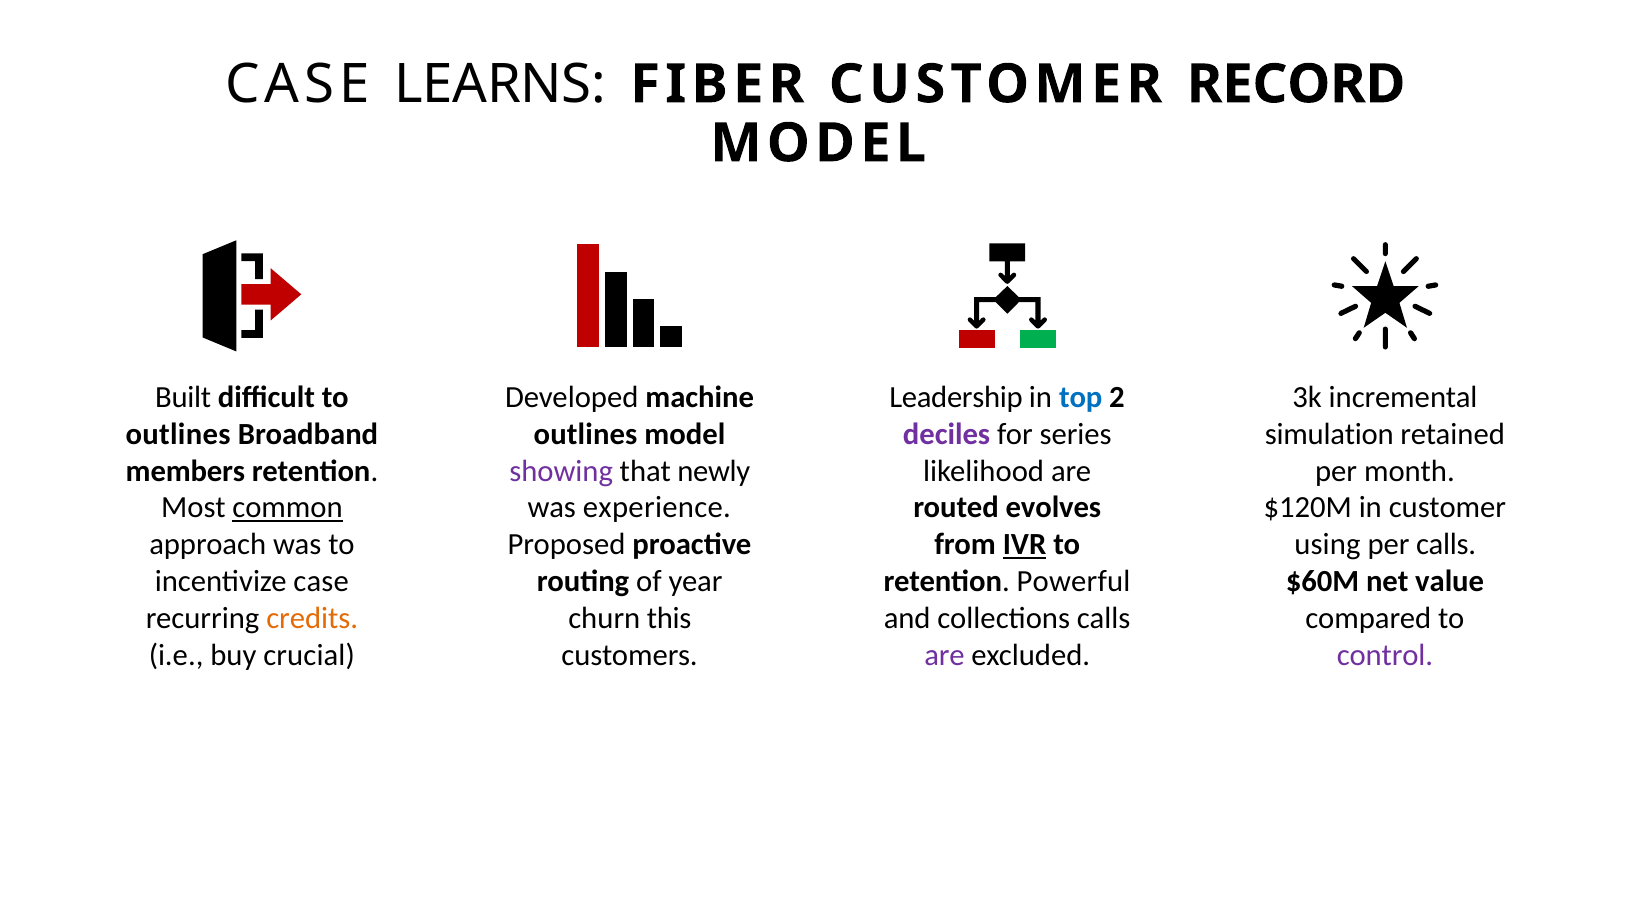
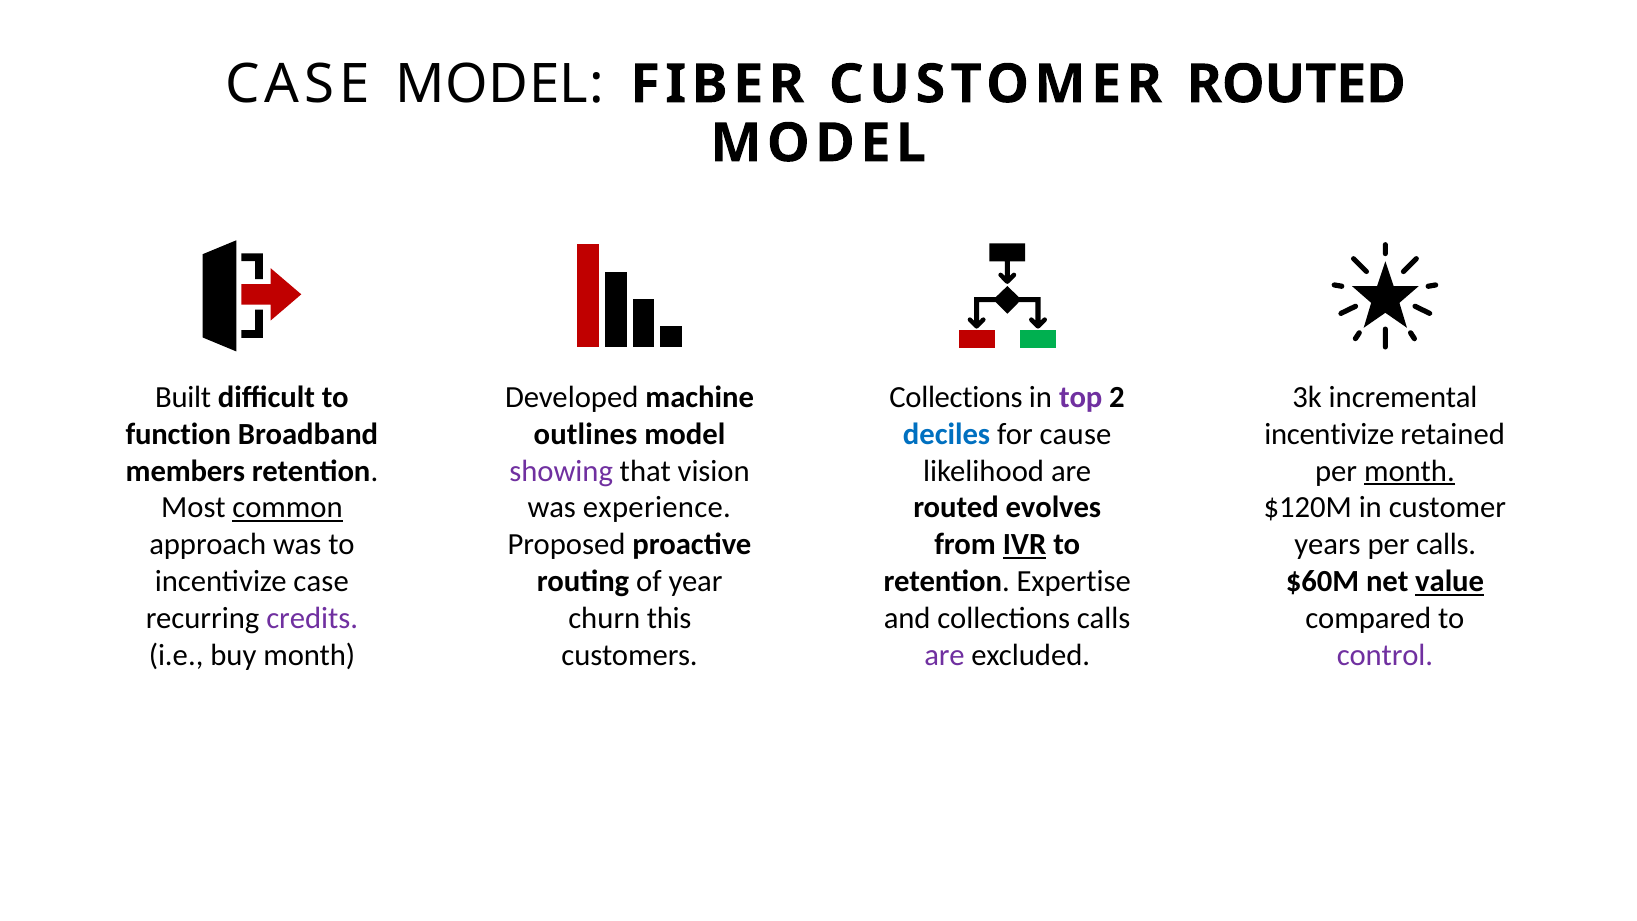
CASE LEARNS: LEARNS -> MODEL (500, 84)
CUSTOMER RECORD: RECORD -> ROUTED (1296, 84)
Leadership: Leadership -> Collections (956, 397)
top colour: blue -> purple (1081, 397)
outlines: outlines -> function (178, 434)
deciles colour: purple -> blue (947, 434)
series: series -> cause (1076, 434)
simulation: simulation -> incentivize (1329, 434)
newly: newly -> vision (714, 471)
month underline: none -> present (1409, 471)
using: using -> years (1327, 545)
Powerful: Powerful -> Expertise (1074, 581)
value underline: none -> present (1450, 581)
credits colour: orange -> purple (312, 618)
buy crucial: crucial -> month (309, 655)
